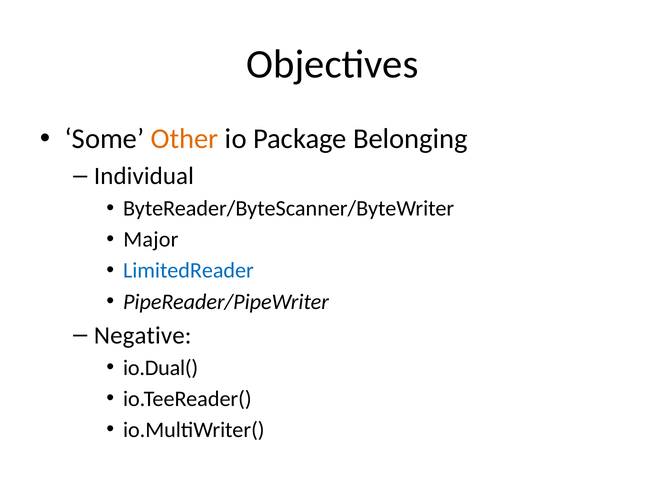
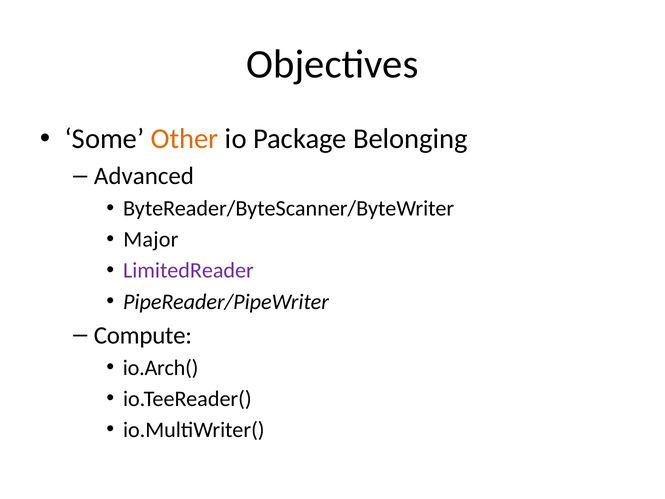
Individual: Individual -> Advanced (144, 176)
LimitedReader colour: blue -> purple (188, 271)
Negative: Negative -> Compute (143, 335)
io.Dual(: io.Dual( -> io.Arch( (161, 368)
